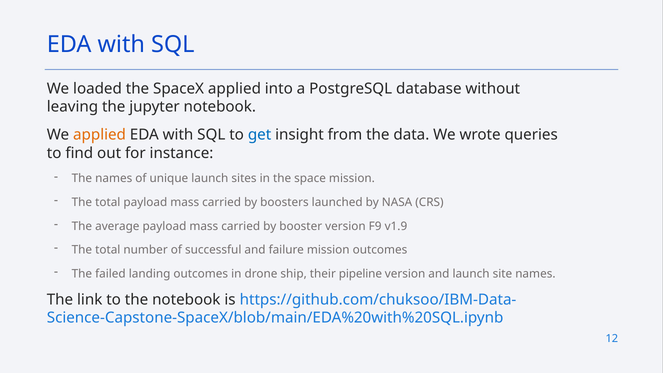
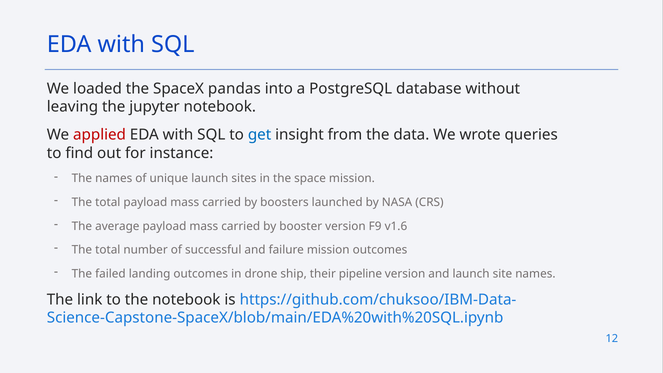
SpaceX applied: applied -> pandas (234, 89)
applied colour: orange -> red (100, 135)
v1.9: v1.9 -> v1.6 (396, 226)
